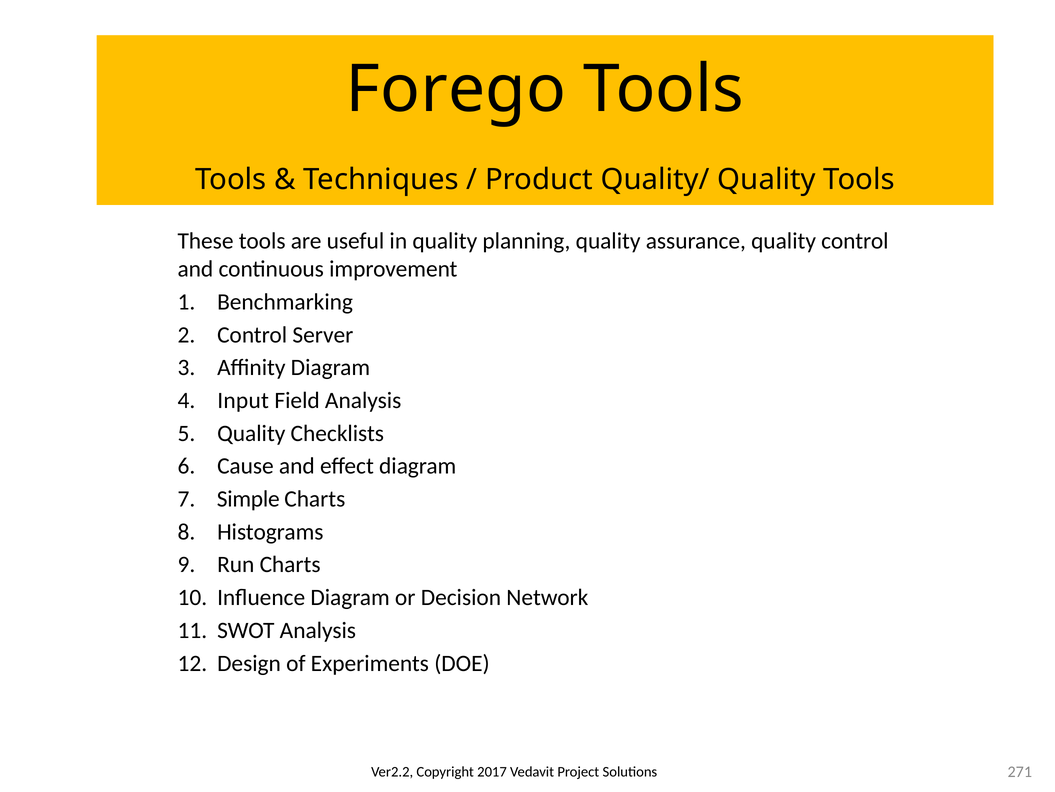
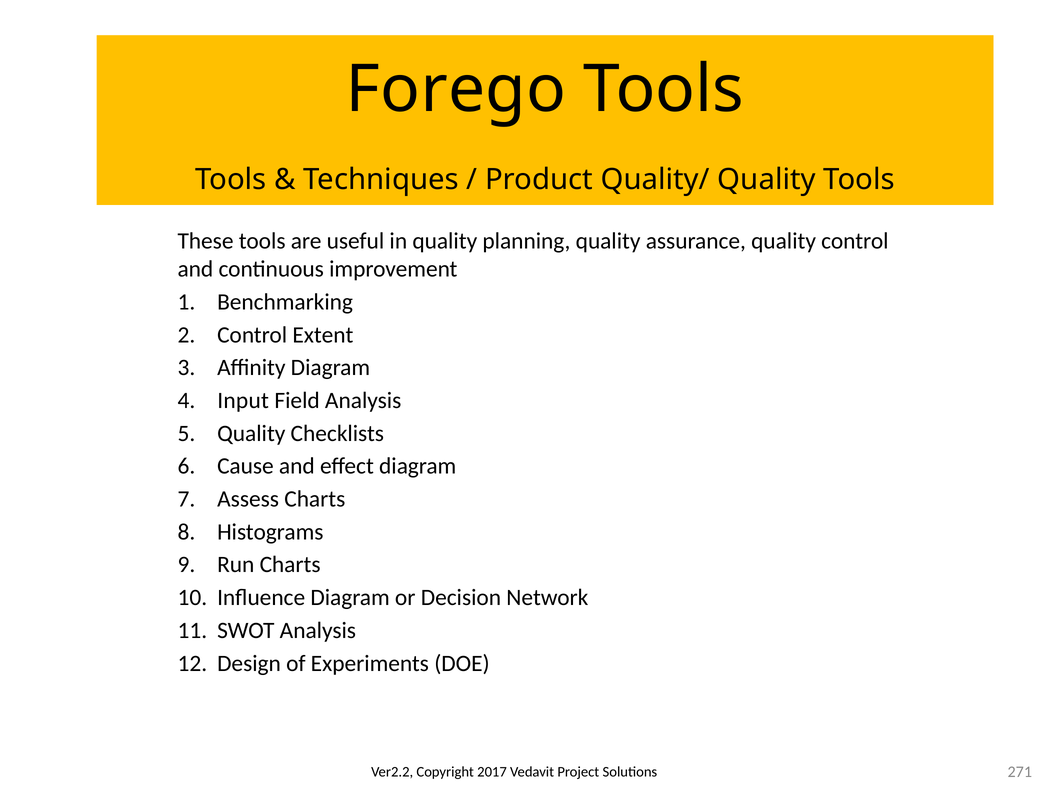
Server: Server -> Extent (323, 335)
Simple: Simple -> Assess (248, 499)
